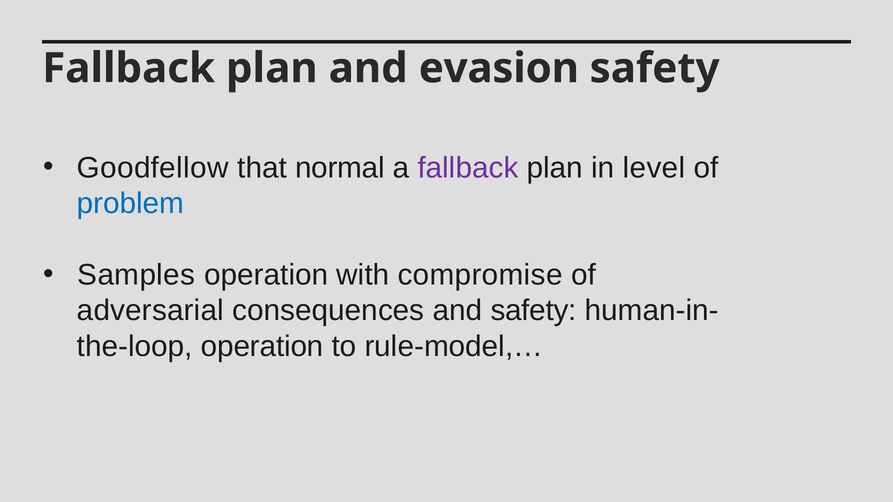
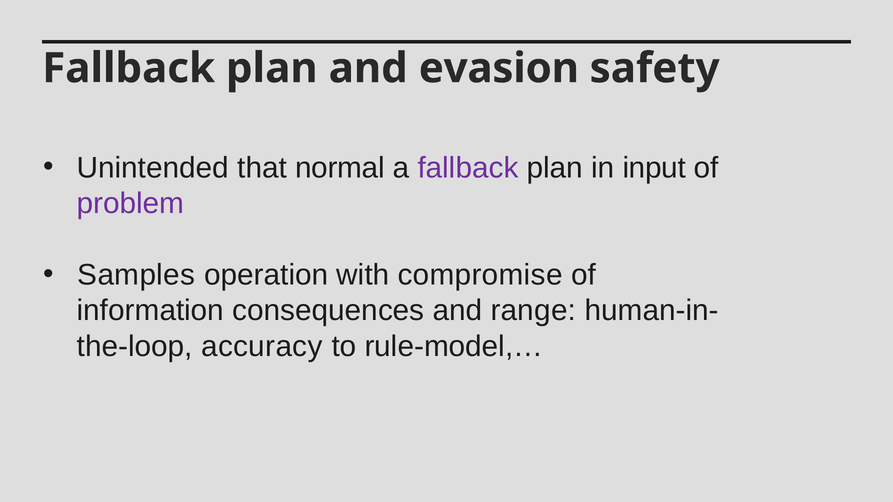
Goodfellow: Goodfellow -> Unintended (153, 168)
level: level -> input (654, 168)
problem colour: blue -> purple (131, 204)
adversarial: adversarial -> information (150, 311)
and safety: safety -> range (533, 311)
operation: operation -> accuracy (262, 347)
